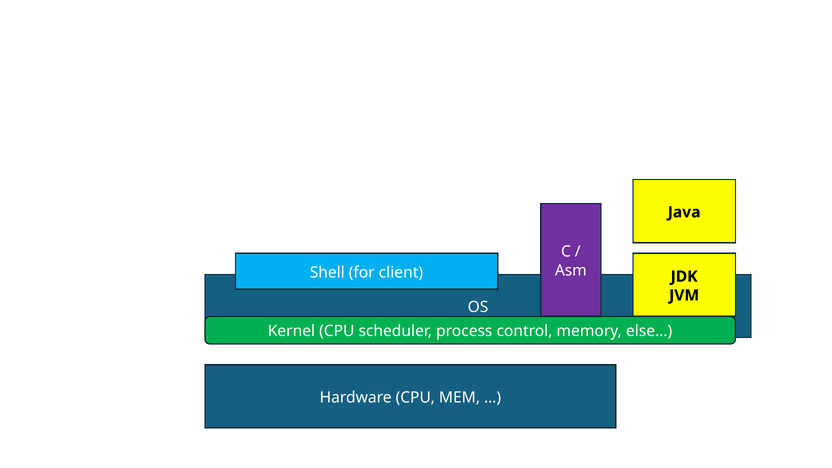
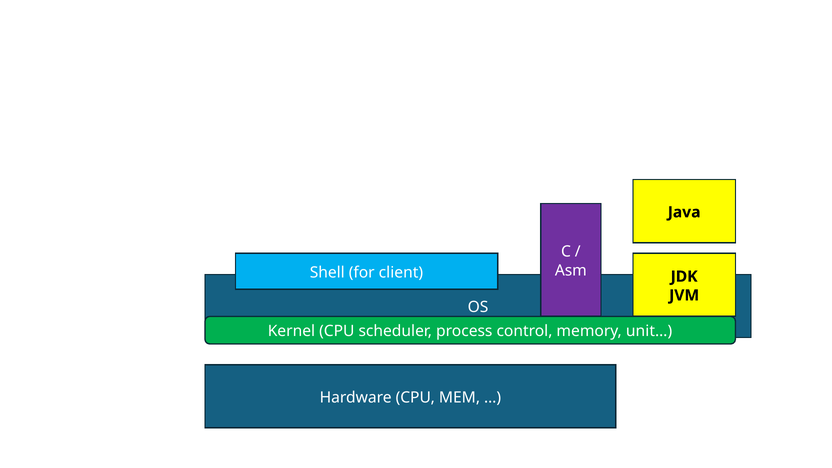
else…: else… -> unit… (649, 331)
